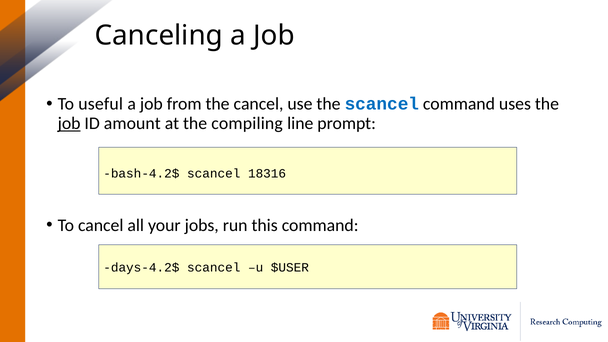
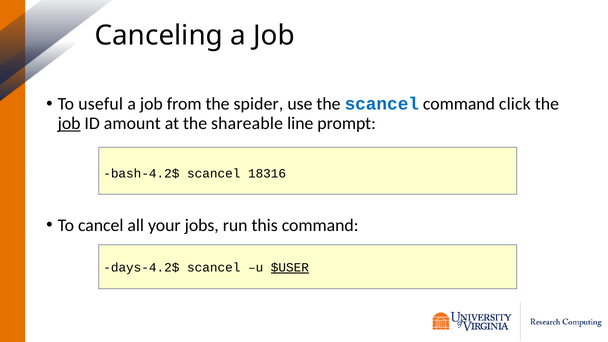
the cancel: cancel -> spider (258, 104)
uses: uses -> click (515, 104)
compiling: compiling -> shareable (247, 123)
$USER underline: none -> present (290, 268)
